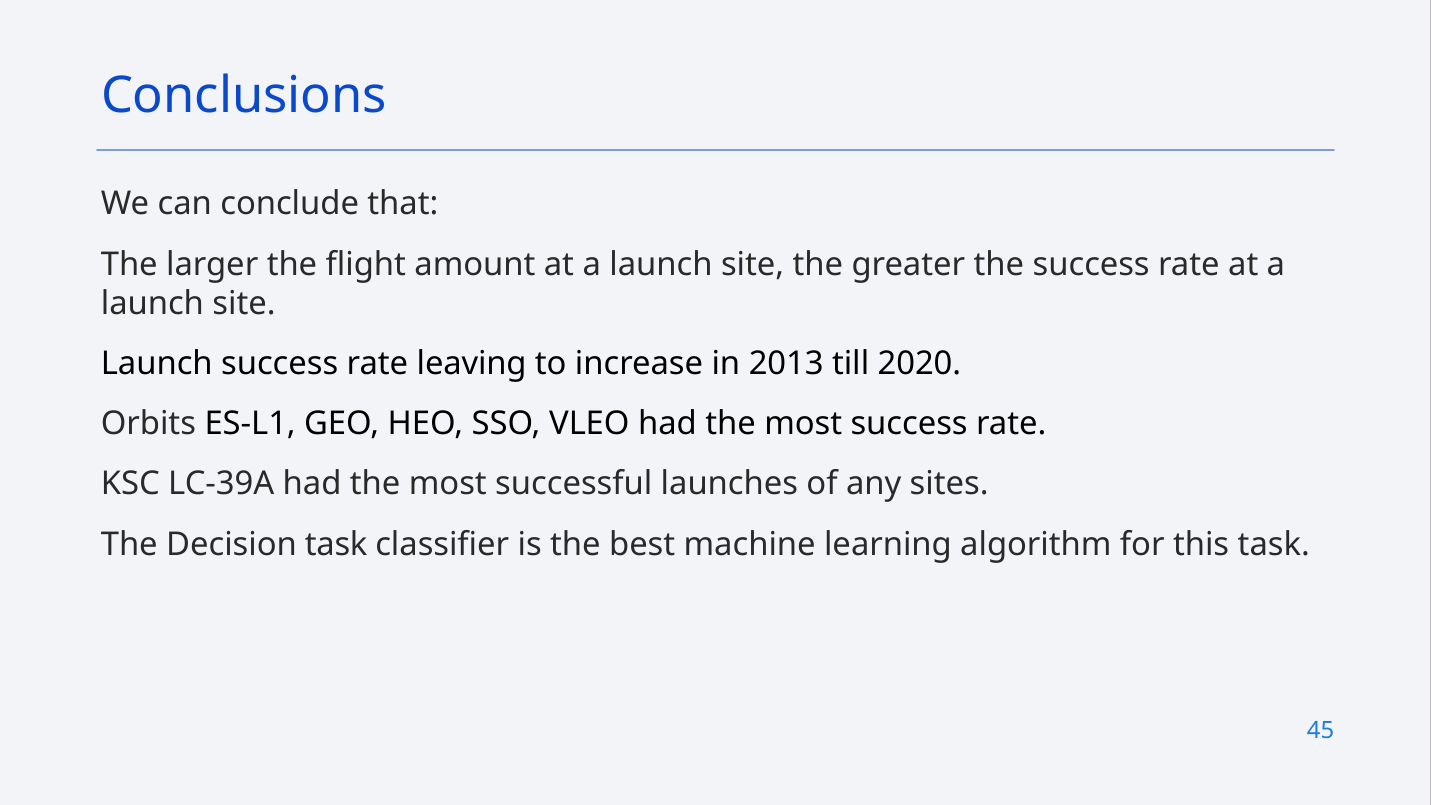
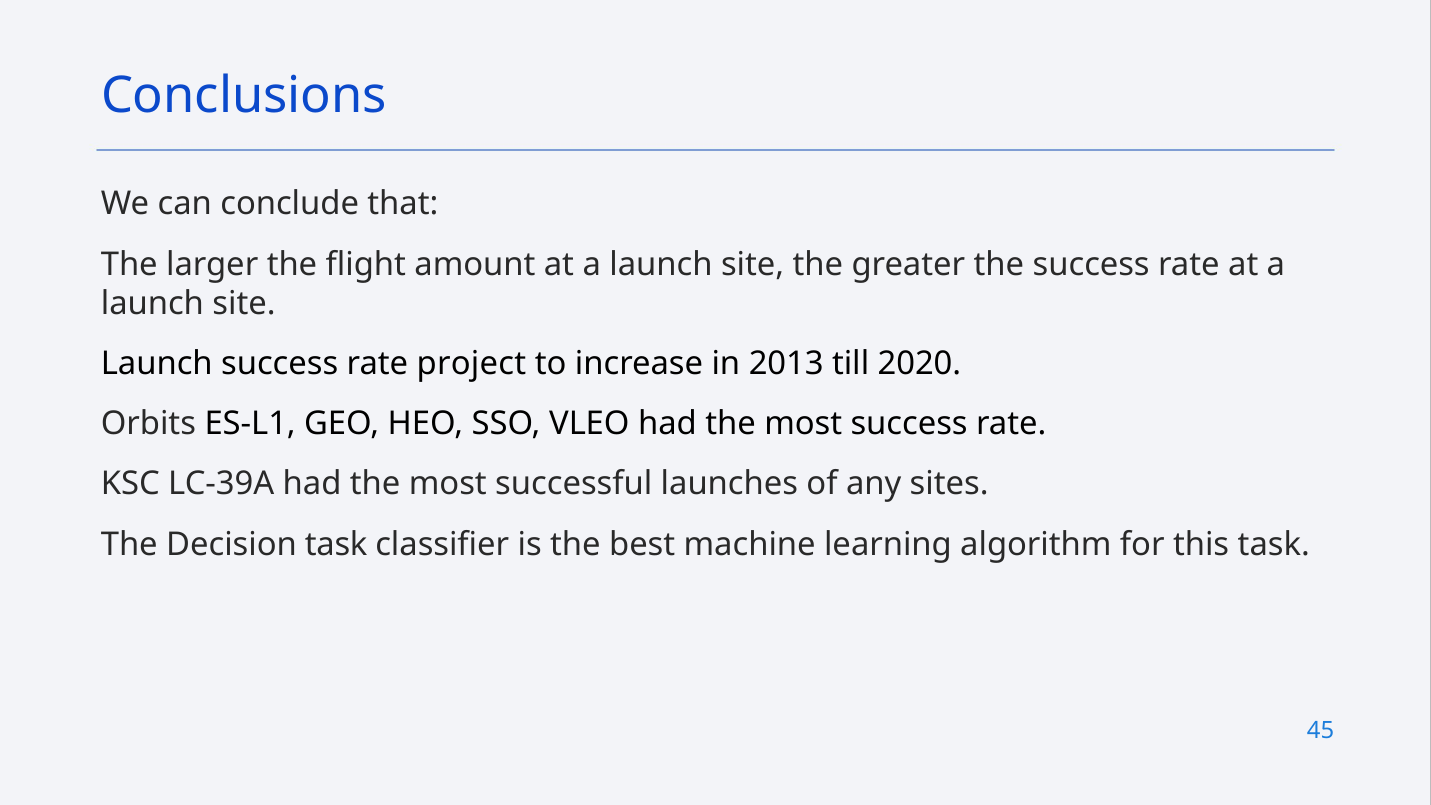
leaving: leaving -> project (471, 364)
